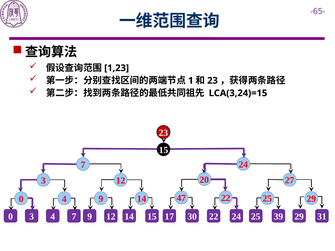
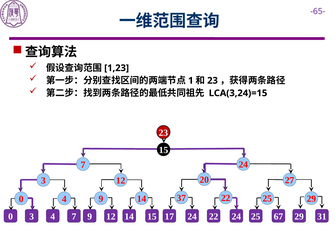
47: 47 -> 37 (181, 198)
14 30: 30 -> 24 (192, 217)
39: 39 -> 67 (278, 217)
